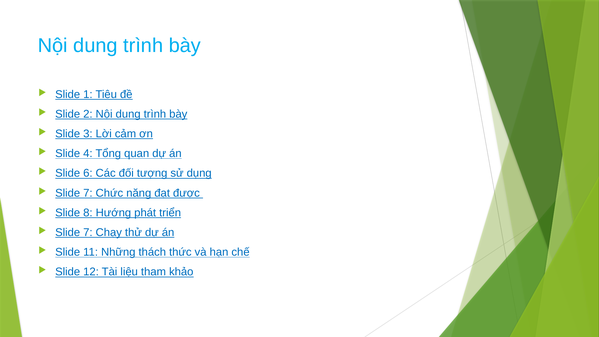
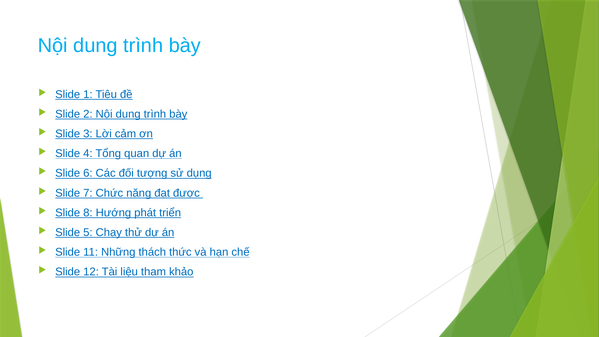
7: 7 -> 5 (88, 232)
